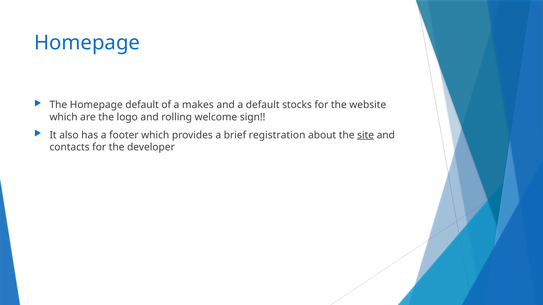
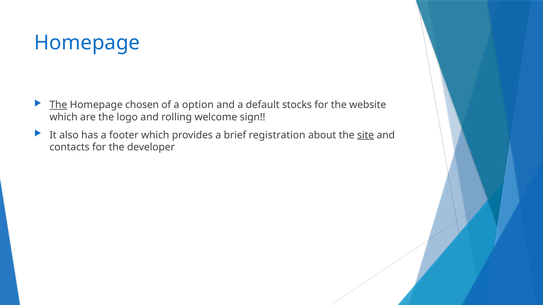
The underline: none -> present (58, 105)
Homepage default: default -> chosen (142, 105)
makes: makes -> option (198, 105)
